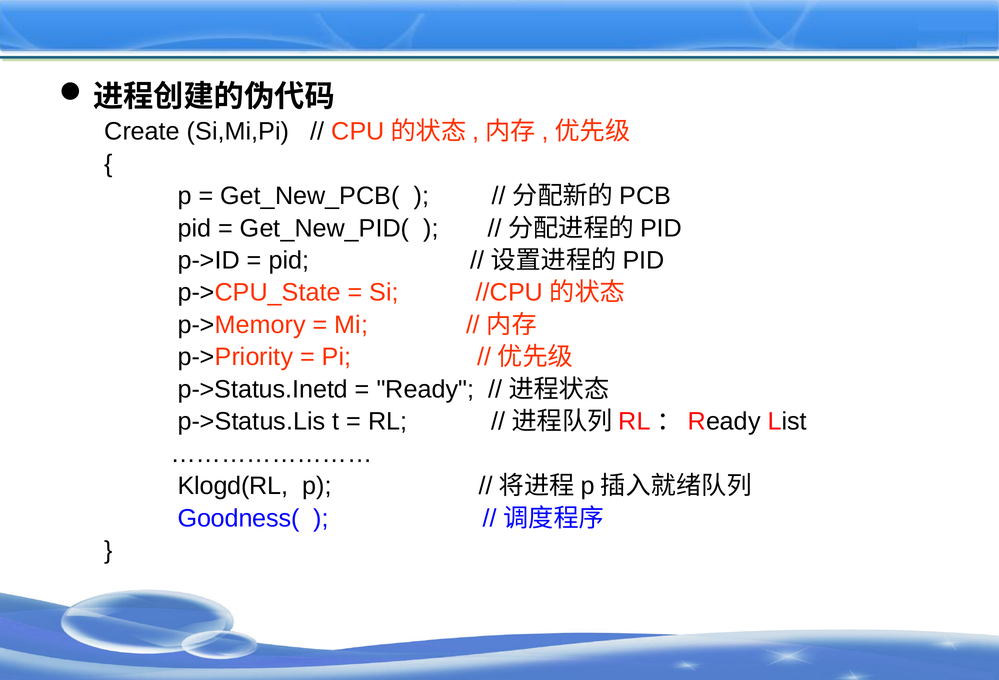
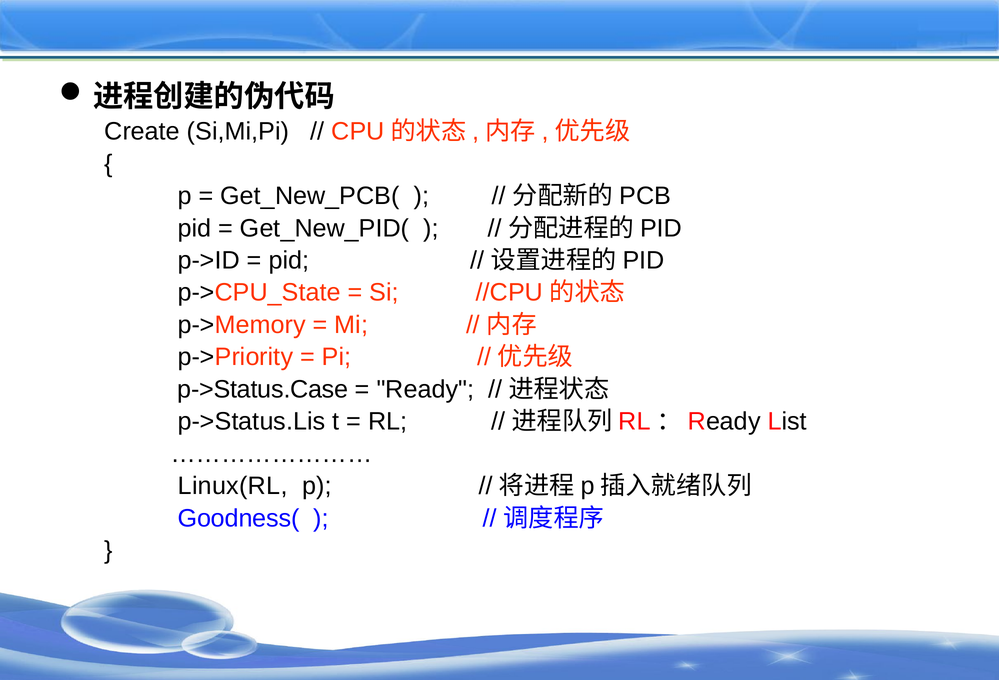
p->Status.Inetd: p->Status.Inetd -> p->Status.Case (263, 389)
Klogd(RL: Klogd(RL -> Linux(RL (233, 486)
